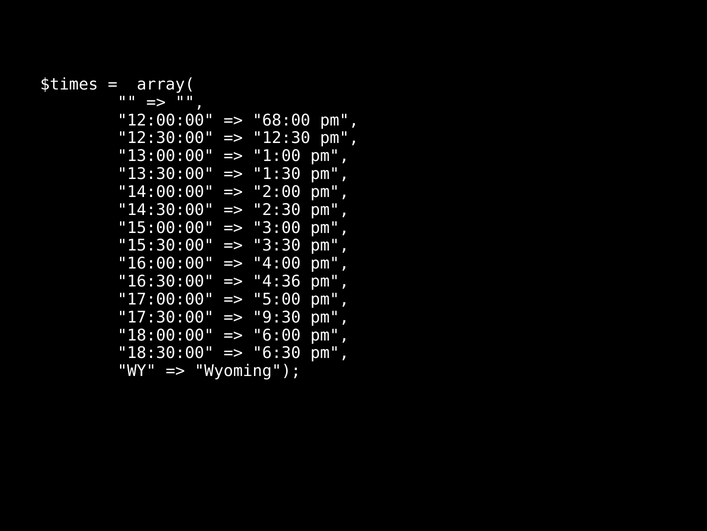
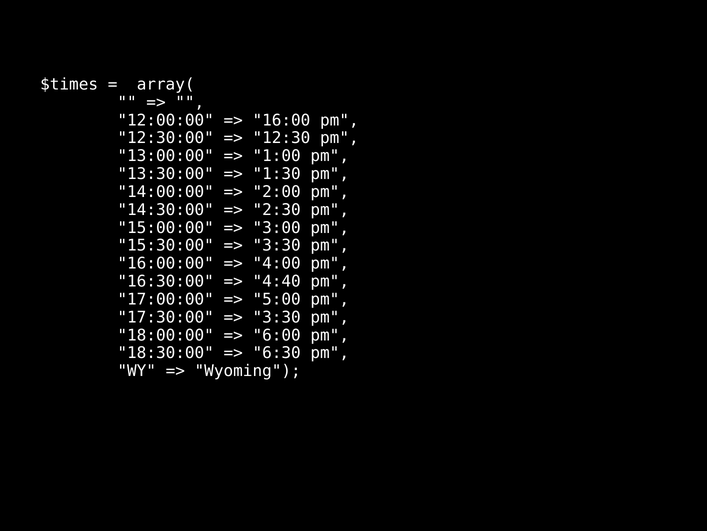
68:00: 68:00 -> 16:00 (281, 120)
4:36: 4:36 -> 4:40 (277, 281)
9:30: 9:30 -> 3:30 (277, 317)
